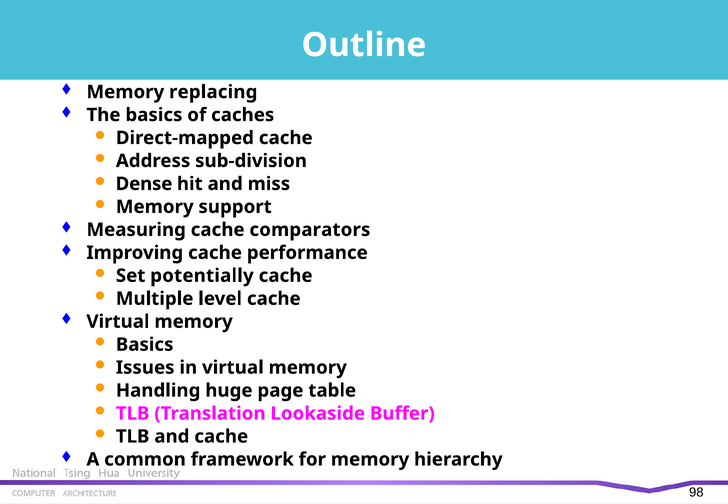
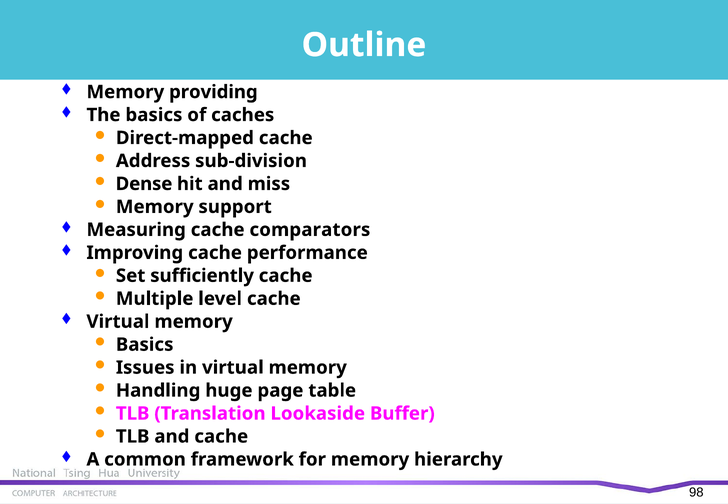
replacing: replacing -> providing (213, 92)
potentially: potentially -> sufficiently (202, 276)
